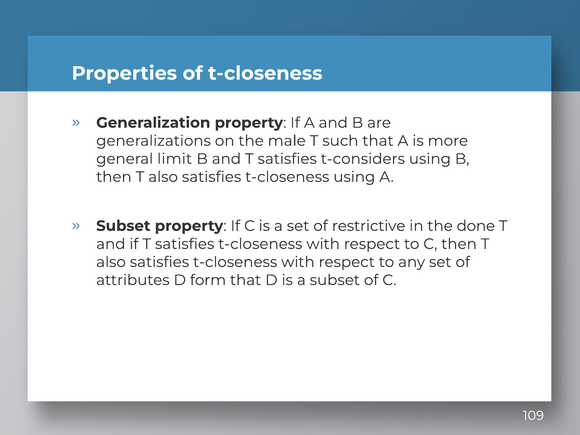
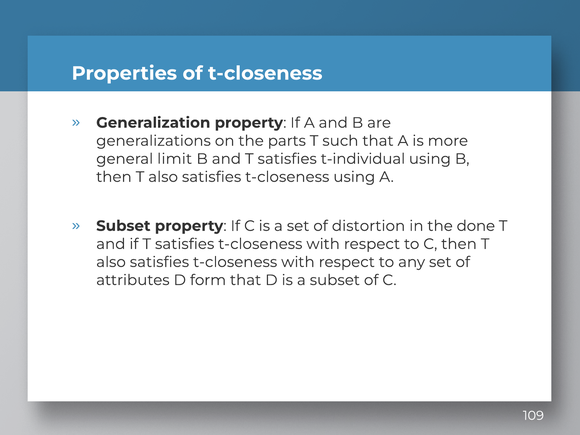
male: male -> parts (287, 141)
t-considers: t-considers -> t-individual (363, 159)
restrictive: restrictive -> distortion (369, 226)
